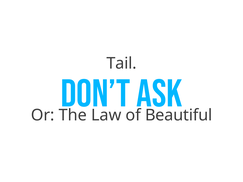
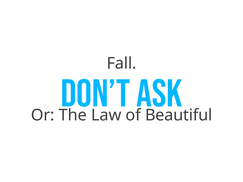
Tail: Tail -> Fall (122, 63)
